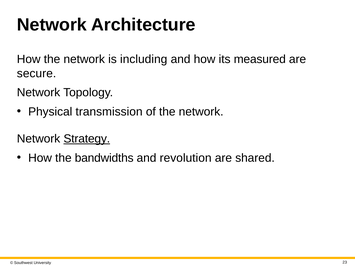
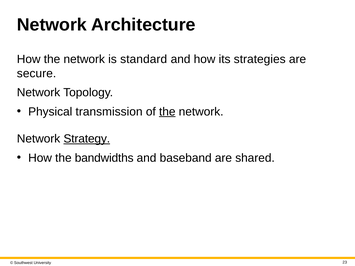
including: including -> standard (144, 59)
measured: measured -> strategies (260, 59)
the underline: none -> present (167, 112)
revolution: revolution -> baseband (186, 158)
